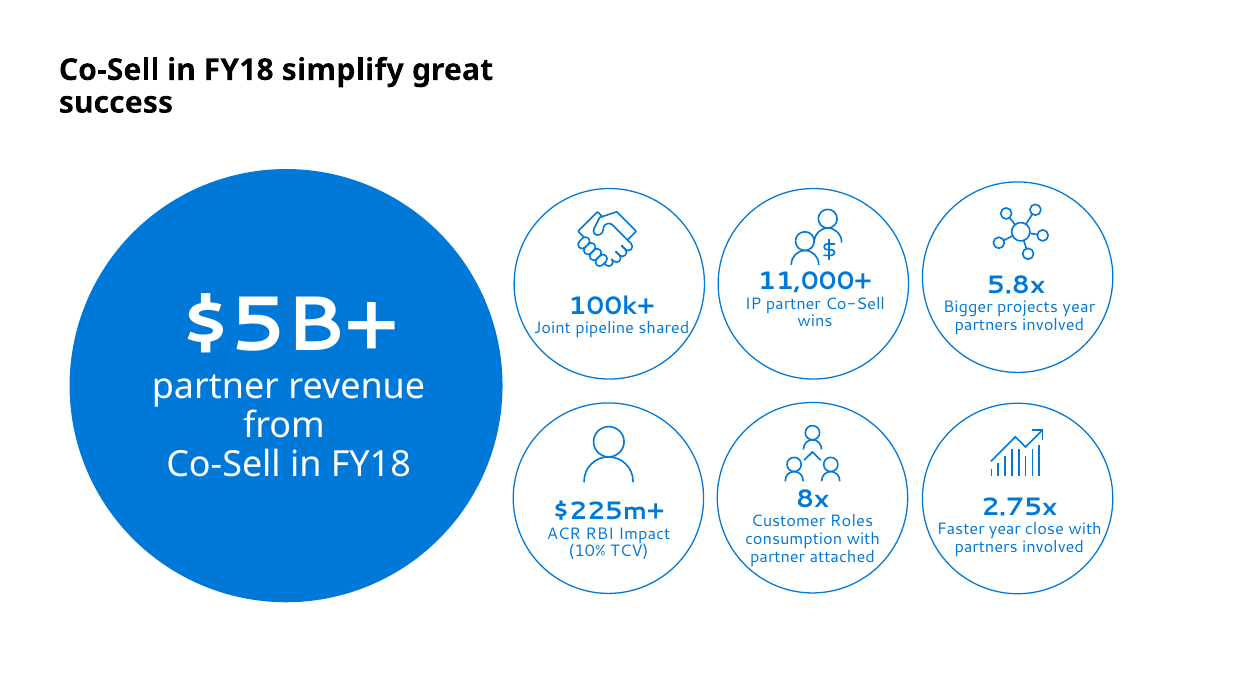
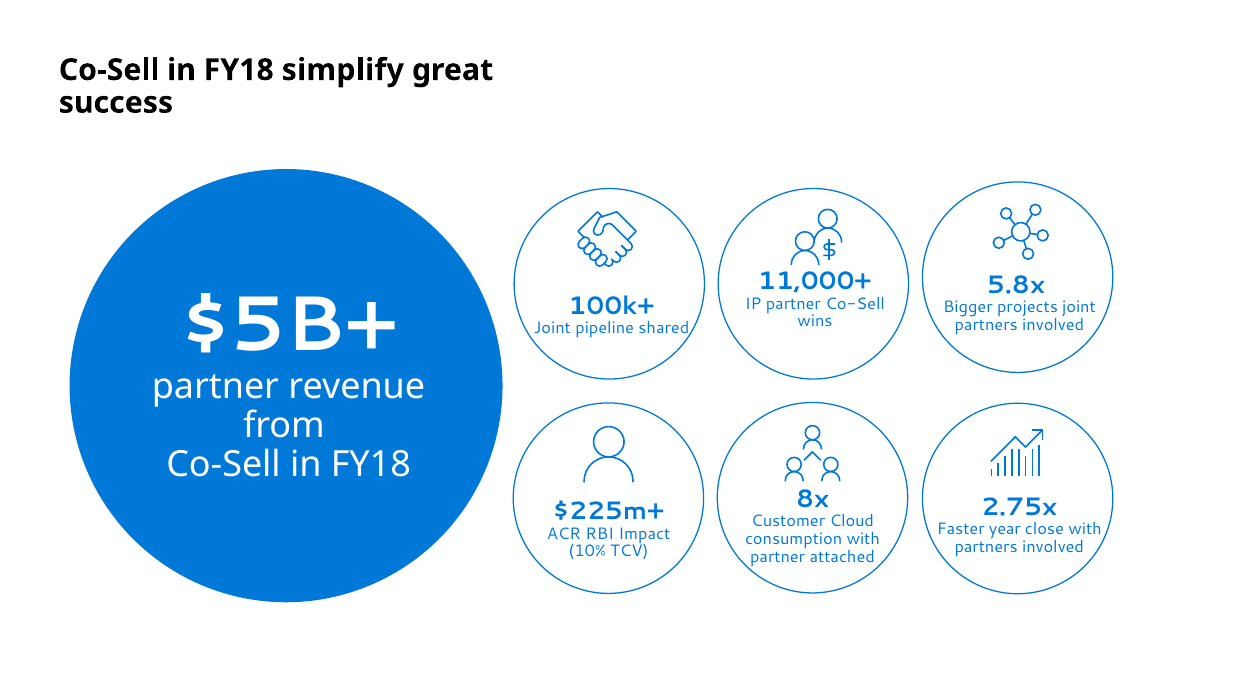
projects year: year -> joint (1079, 307)
Roles: Roles -> Cloud (852, 521)
